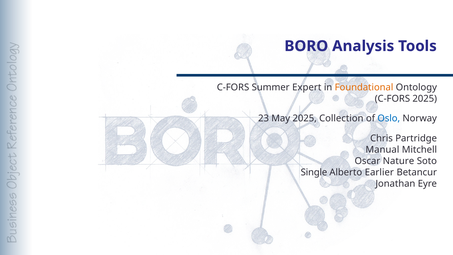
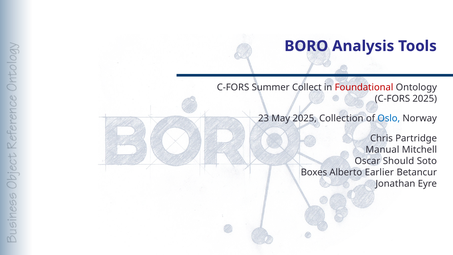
Expert: Expert -> Collect (307, 87)
Foundational colour: orange -> red (364, 87)
Nature: Nature -> Should (399, 161)
Single: Single -> Boxes (314, 172)
